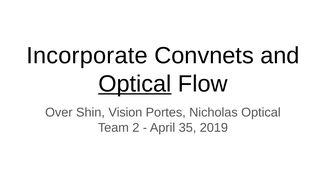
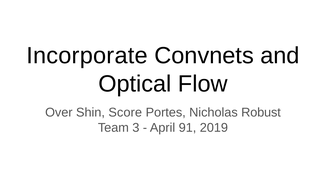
Optical underline: present -> none (135, 84)
Vision: Vision -> Score (125, 113)
Nicholas Optical: Optical -> Robust (261, 113)
2: 2 -> 3 (136, 128)
35: 35 -> 91 (188, 128)
